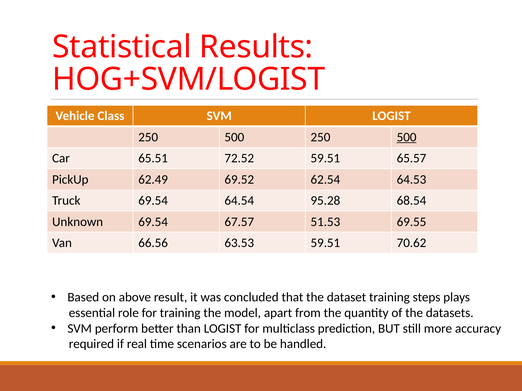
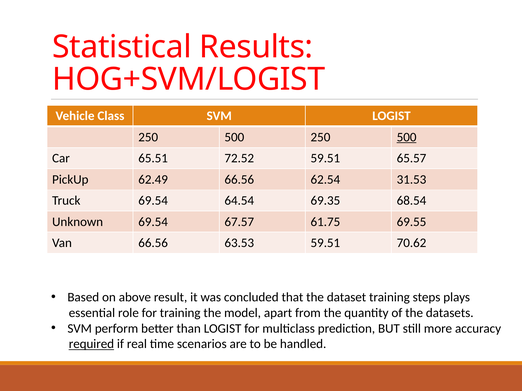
62.49 69.52: 69.52 -> 66.56 (239, 180)
64.53: 64.53 -> 31.53 (412, 180)
95.28: 95.28 -> 69.35 (325, 201)
51.53: 51.53 -> 61.75 (325, 222)
required underline: none -> present (91, 344)
